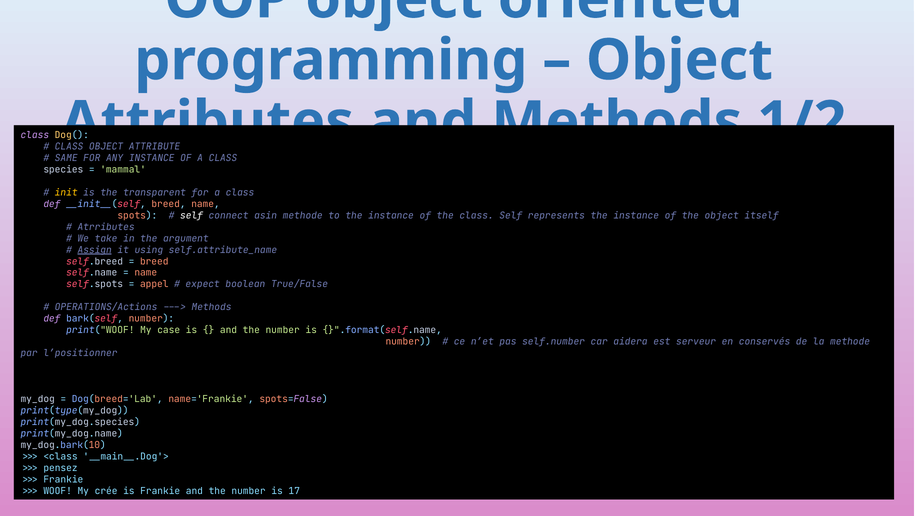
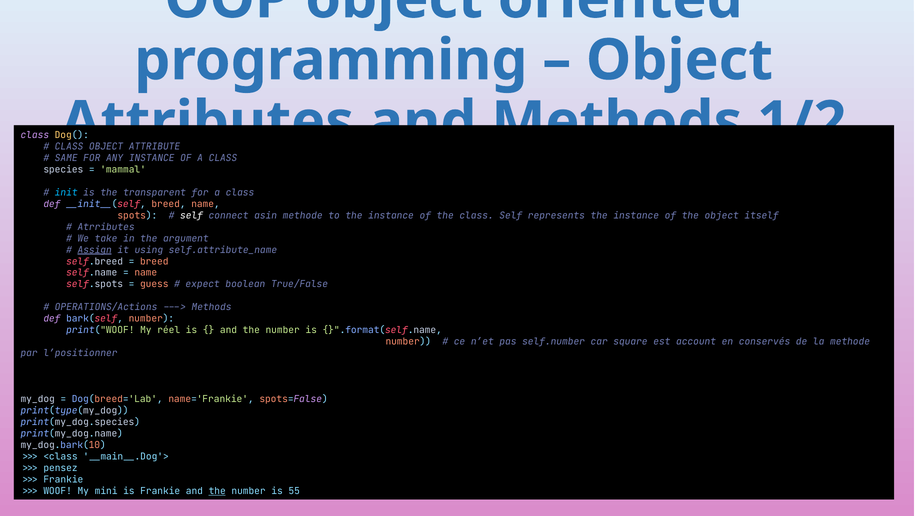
init colour: yellow -> light blue (66, 192)
appel: appel -> guess (154, 284)
case: case -> réel (169, 330)
aidera: aidera -> square (630, 341)
serveur: serveur -> account (696, 341)
crée: crée -> mini (106, 490)
the underline: none -> present (217, 490)
17: 17 -> 55 (294, 490)
